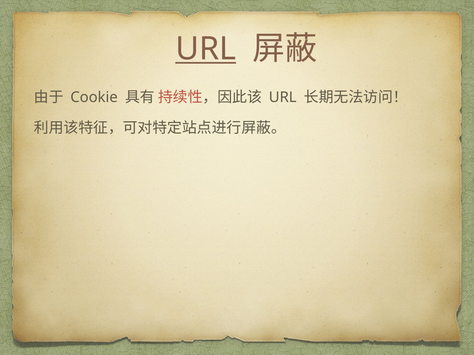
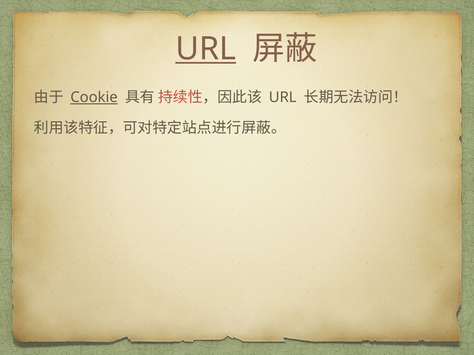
Cookie underline: none -> present (94, 98)
